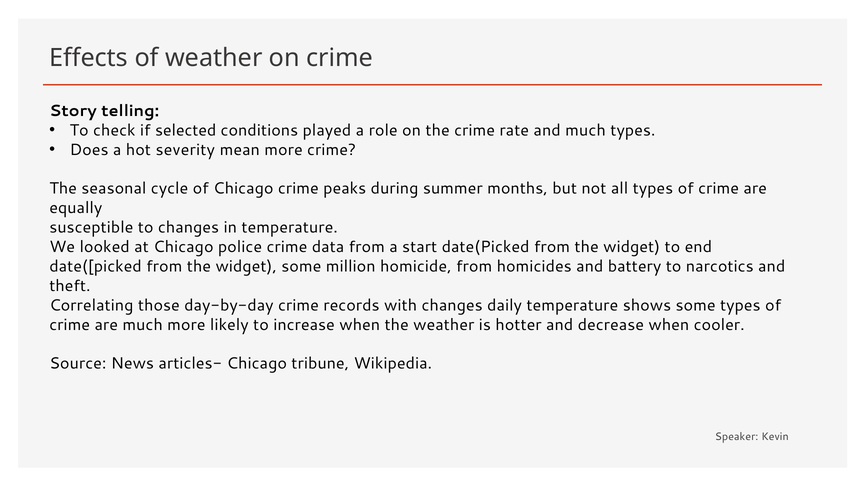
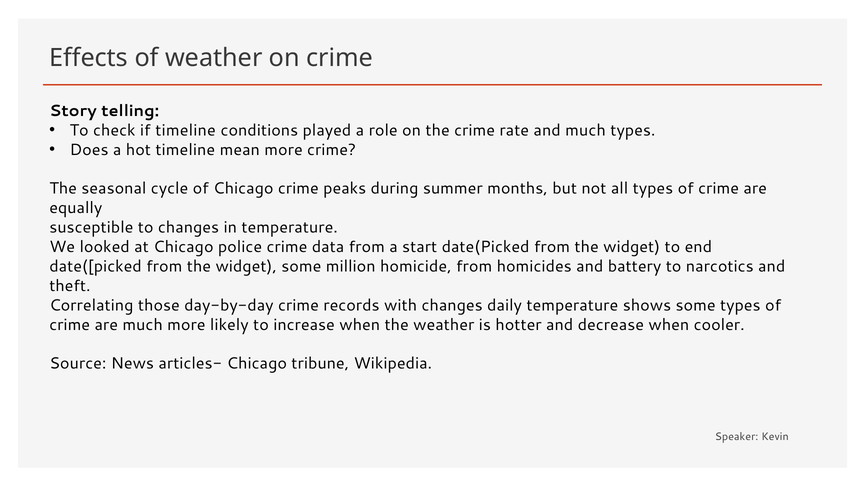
if selected: selected -> timeline (186, 130)
hot severity: severity -> timeline (185, 150)
